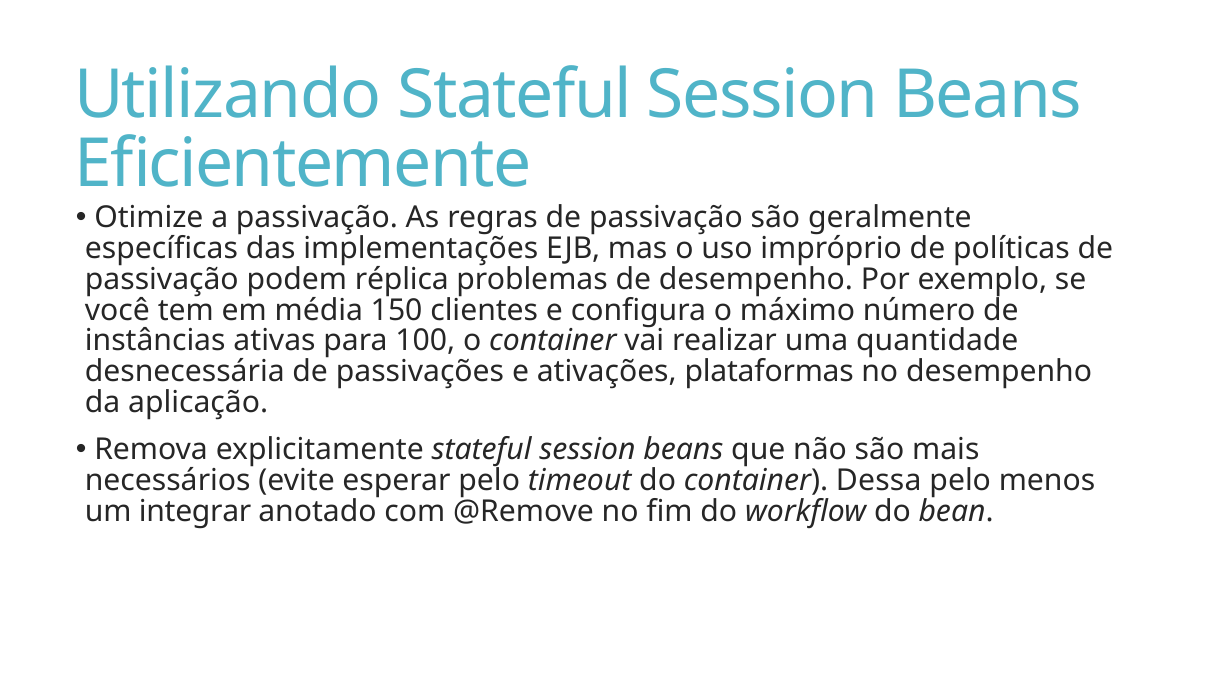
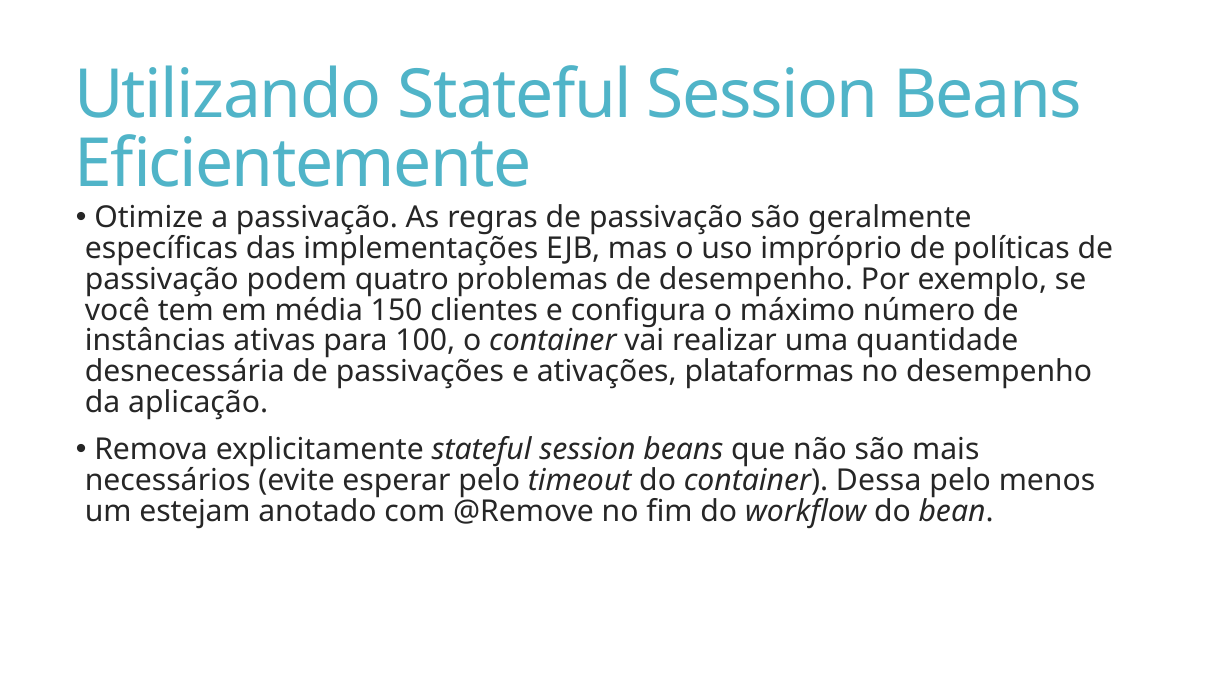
réplica: réplica -> quatro (402, 279)
integrar: integrar -> estejam (195, 511)
